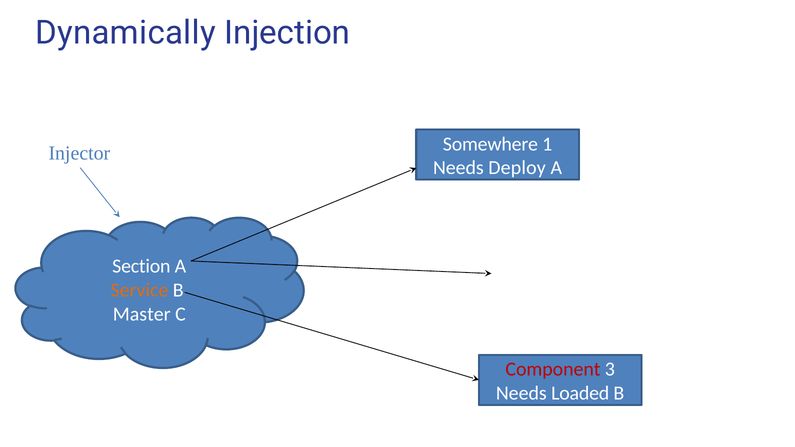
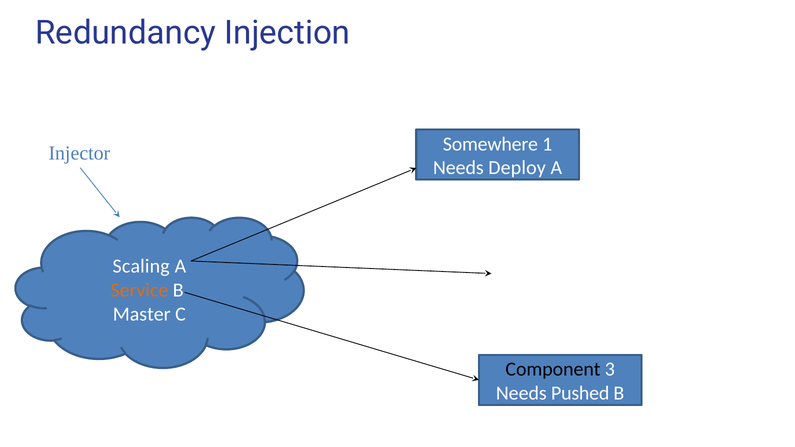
Dynamically: Dynamically -> Redundancy (126, 33)
Section: Section -> Scaling (141, 267)
Component colour: red -> black (553, 370)
Loaded: Loaded -> Pushed (580, 393)
